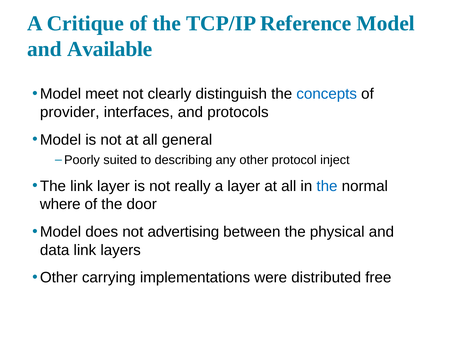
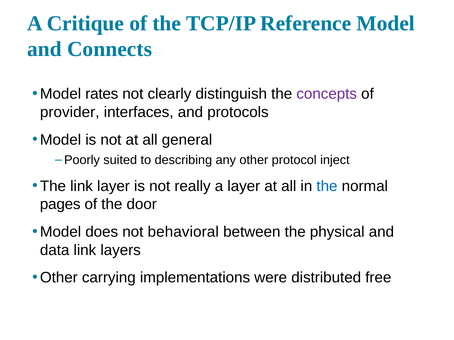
Available: Available -> Connects (110, 49)
meet: meet -> rates (102, 94)
concepts colour: blue -> purple (327, 94)
where: where -> pages (60, 205)
advertising: advertising -> behavioral (183, 232)
